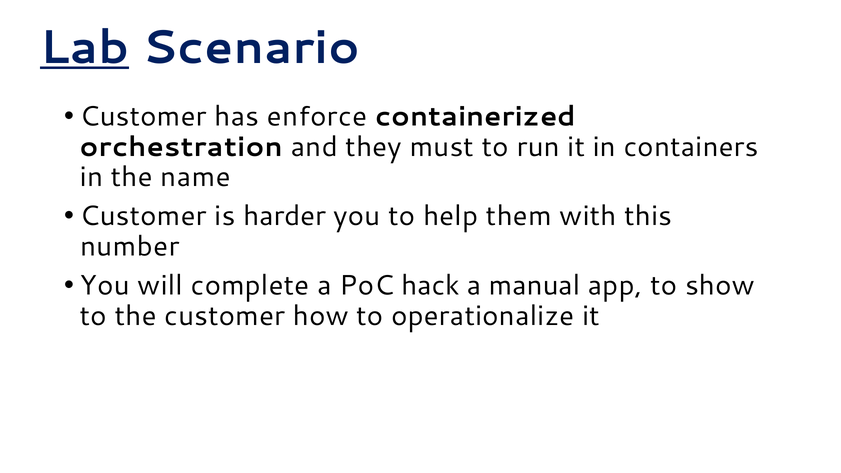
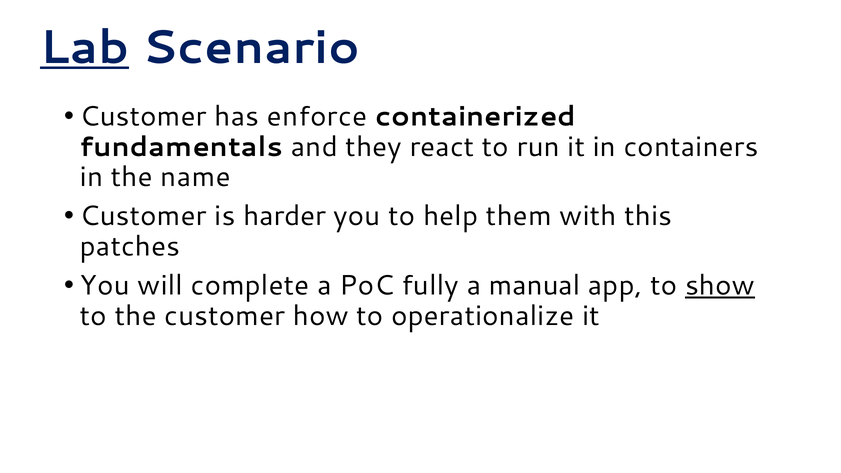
orchestration: orchestration -> fundamentals (181, 147)
must: must -> react (442, 147)
number: number -> patches (130, 246)
hack: hack -> fully (430, 286)
show underline: none -> present (720, 286)
